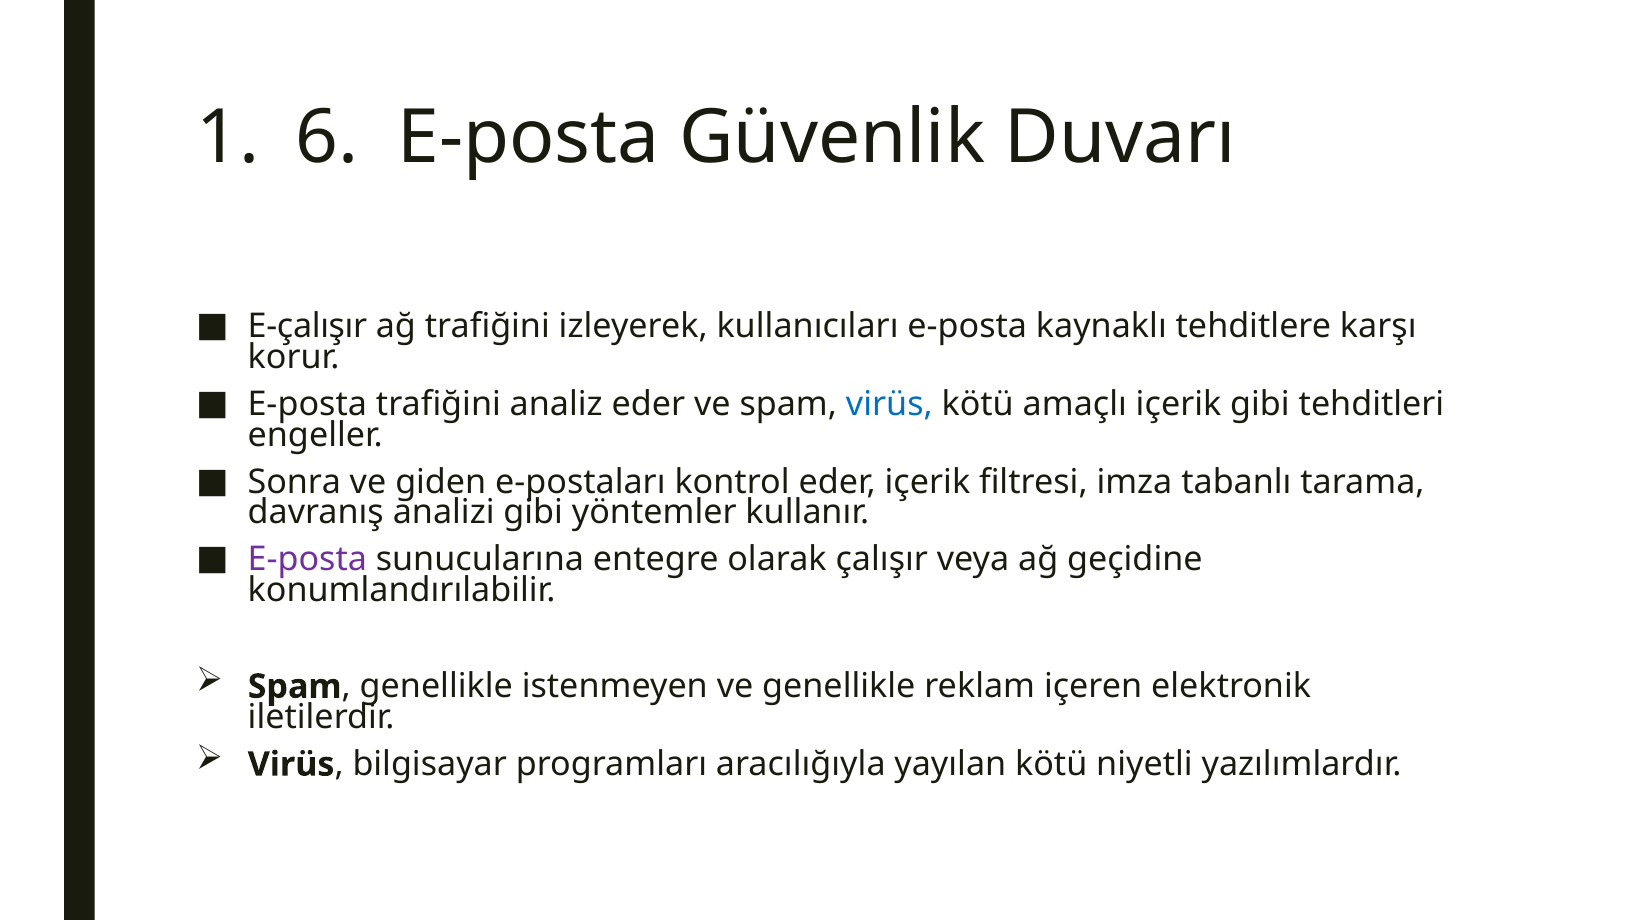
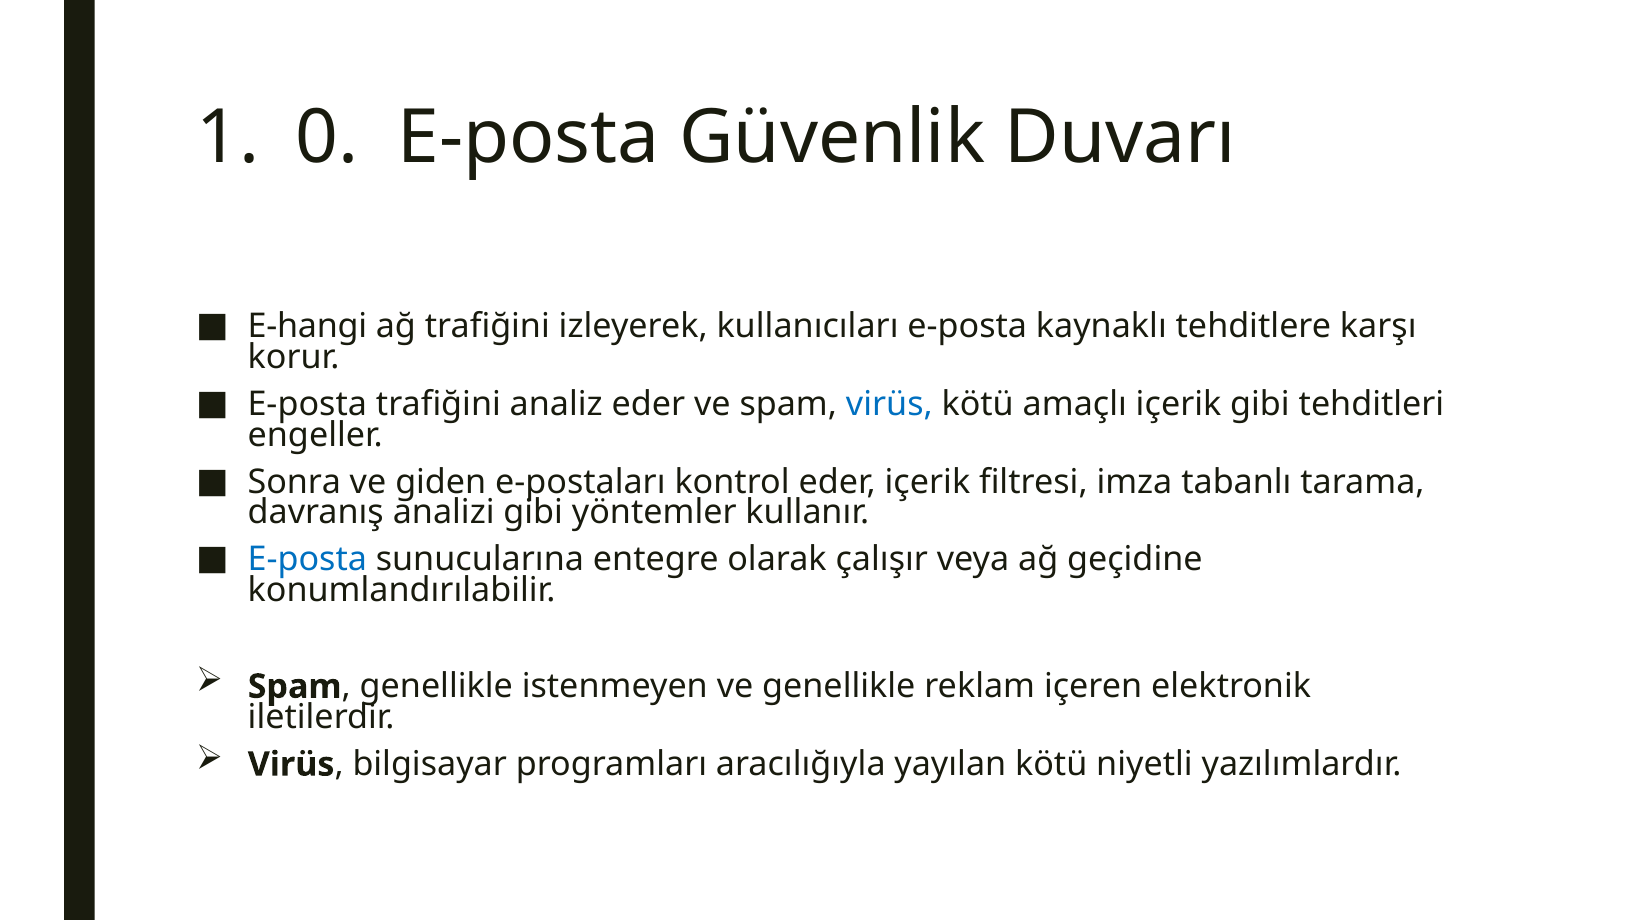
6: 6 -> 0 (327, 137)
E-çalışır: E-çalışır -> E-hangi (307, 326)
E-posta colour: purple -> blue (307, 560)
